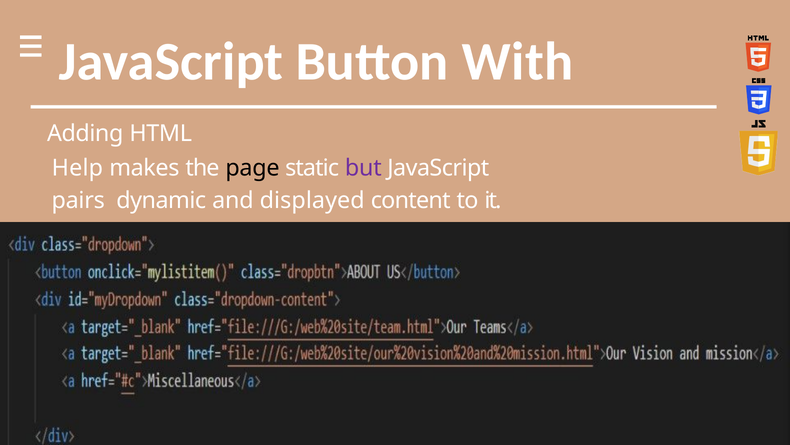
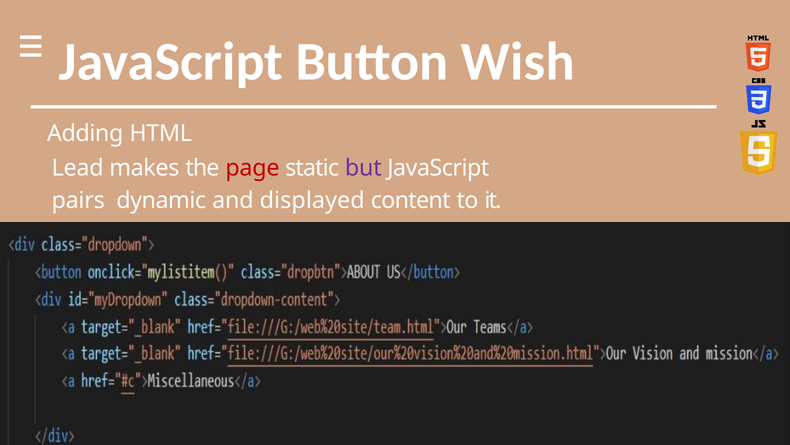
With: With -> Wish (518, 62)
Help: Help -> Lead (78, 168)
page colour: black -> red (252, 168)
